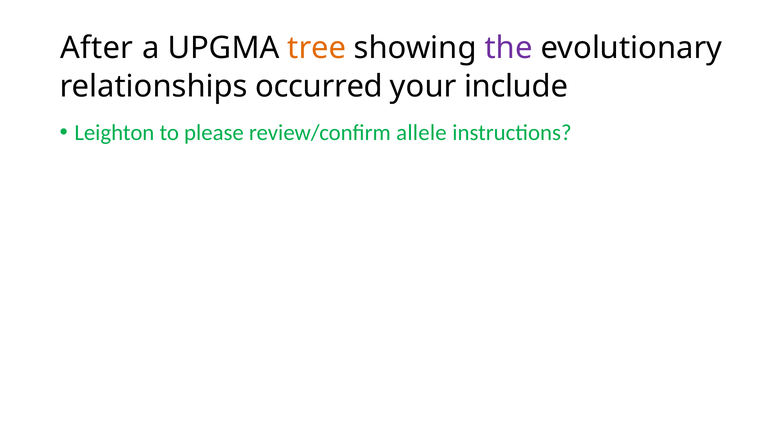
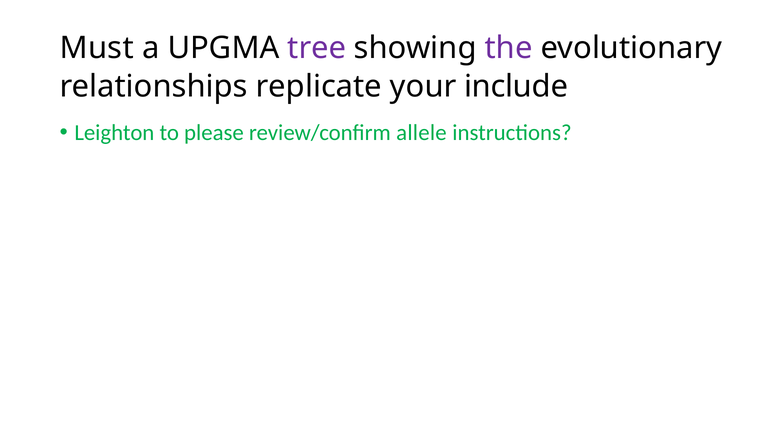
After: After -> Must (97, 48)
tree colour: orange -> purple (317, 48)
occurred: occurred -> replicate (319, 86)
